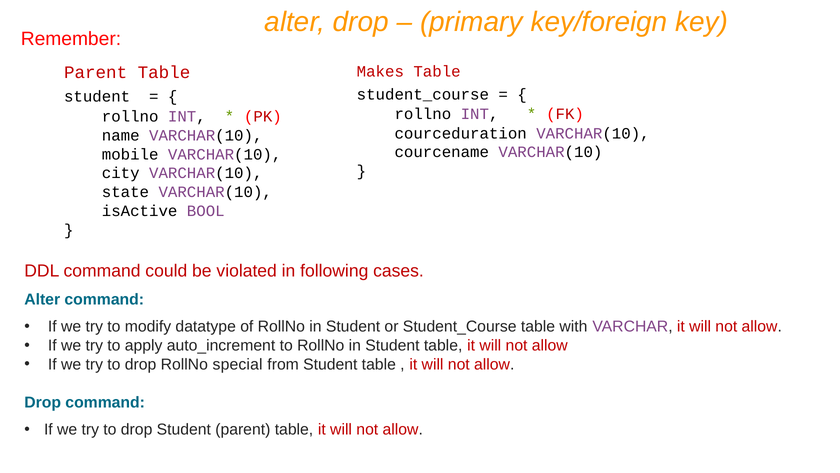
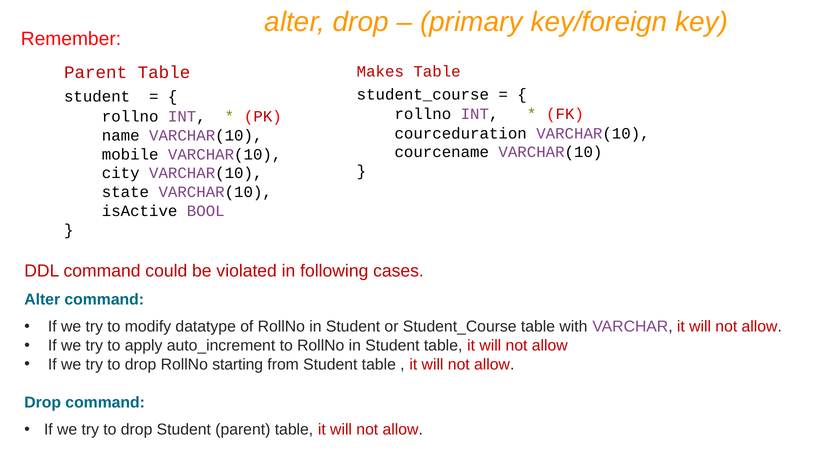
special: special -> starting (238, 364)
